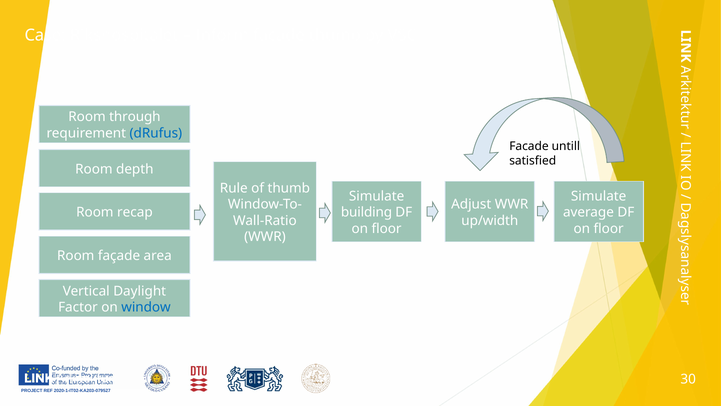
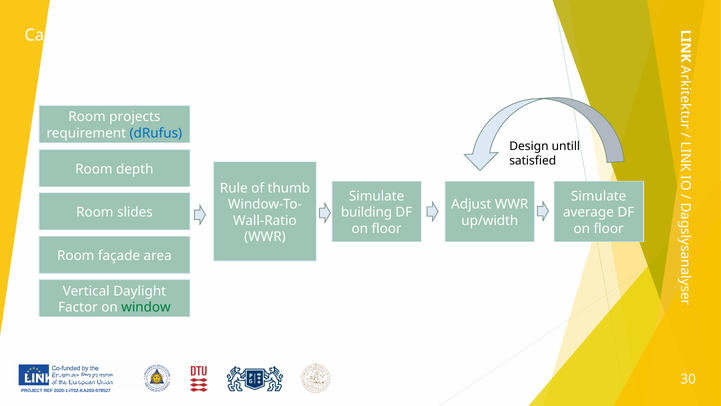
through: through -> projects (135, 117)
Facade: Facade -> Design (529, 146)
recap: recap -> slides (135, 212)
window colour: blue -> green (146, 307)
